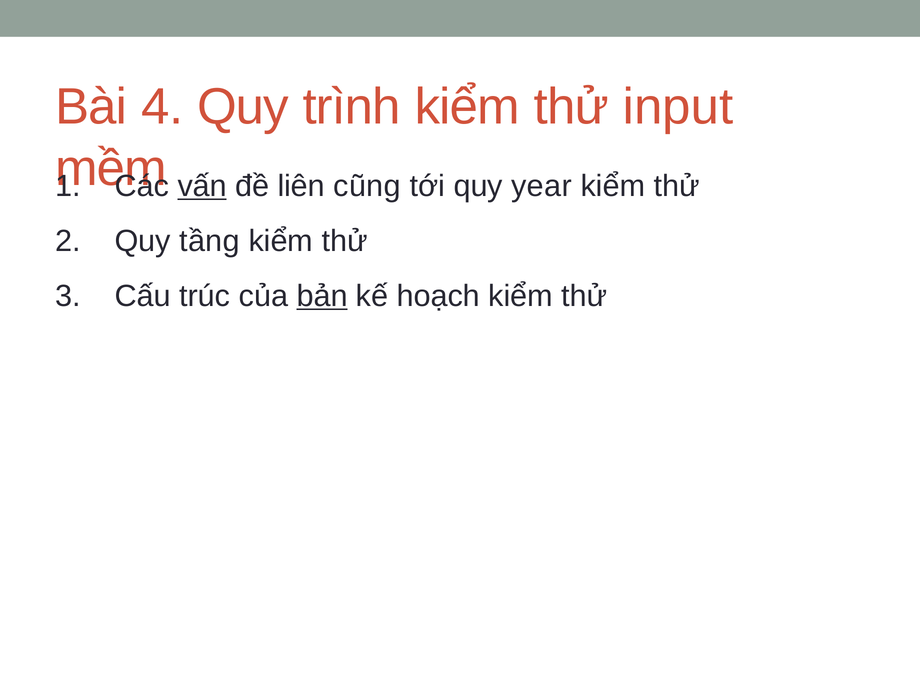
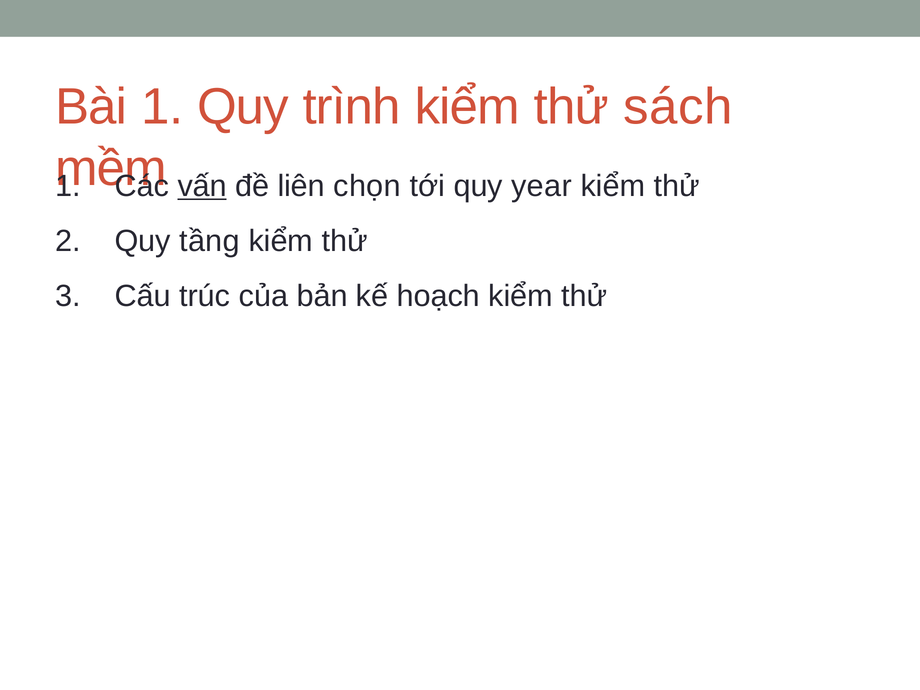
Bài 4: 4 -> 1 (162, 107)
input: input -> sách (678, 107)
cũng: cũng -> chọn (367, 186)
bản underline: present -> none (322, 296)
